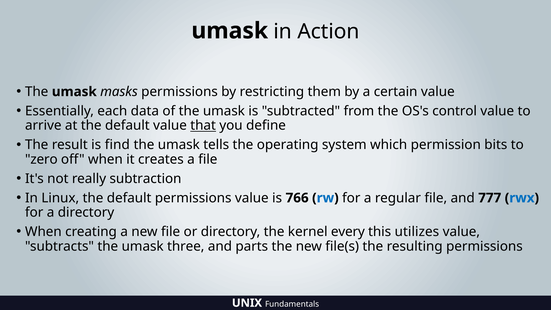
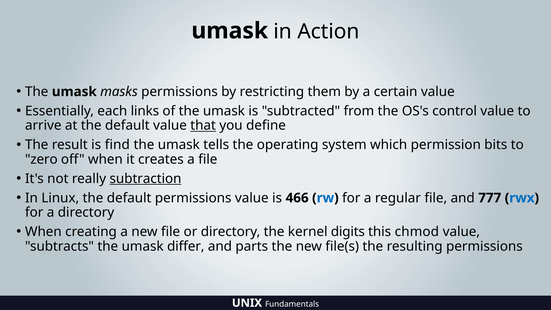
data: data -> links (145, 111)
subtraction underline: none -> present (146, 179)
766: 766 -> 466 (297, 198)
every: every -> digits (348, 232)
utilizes: utilizes -> chmod (417, 232)
three: three -> differ (186, 246)
